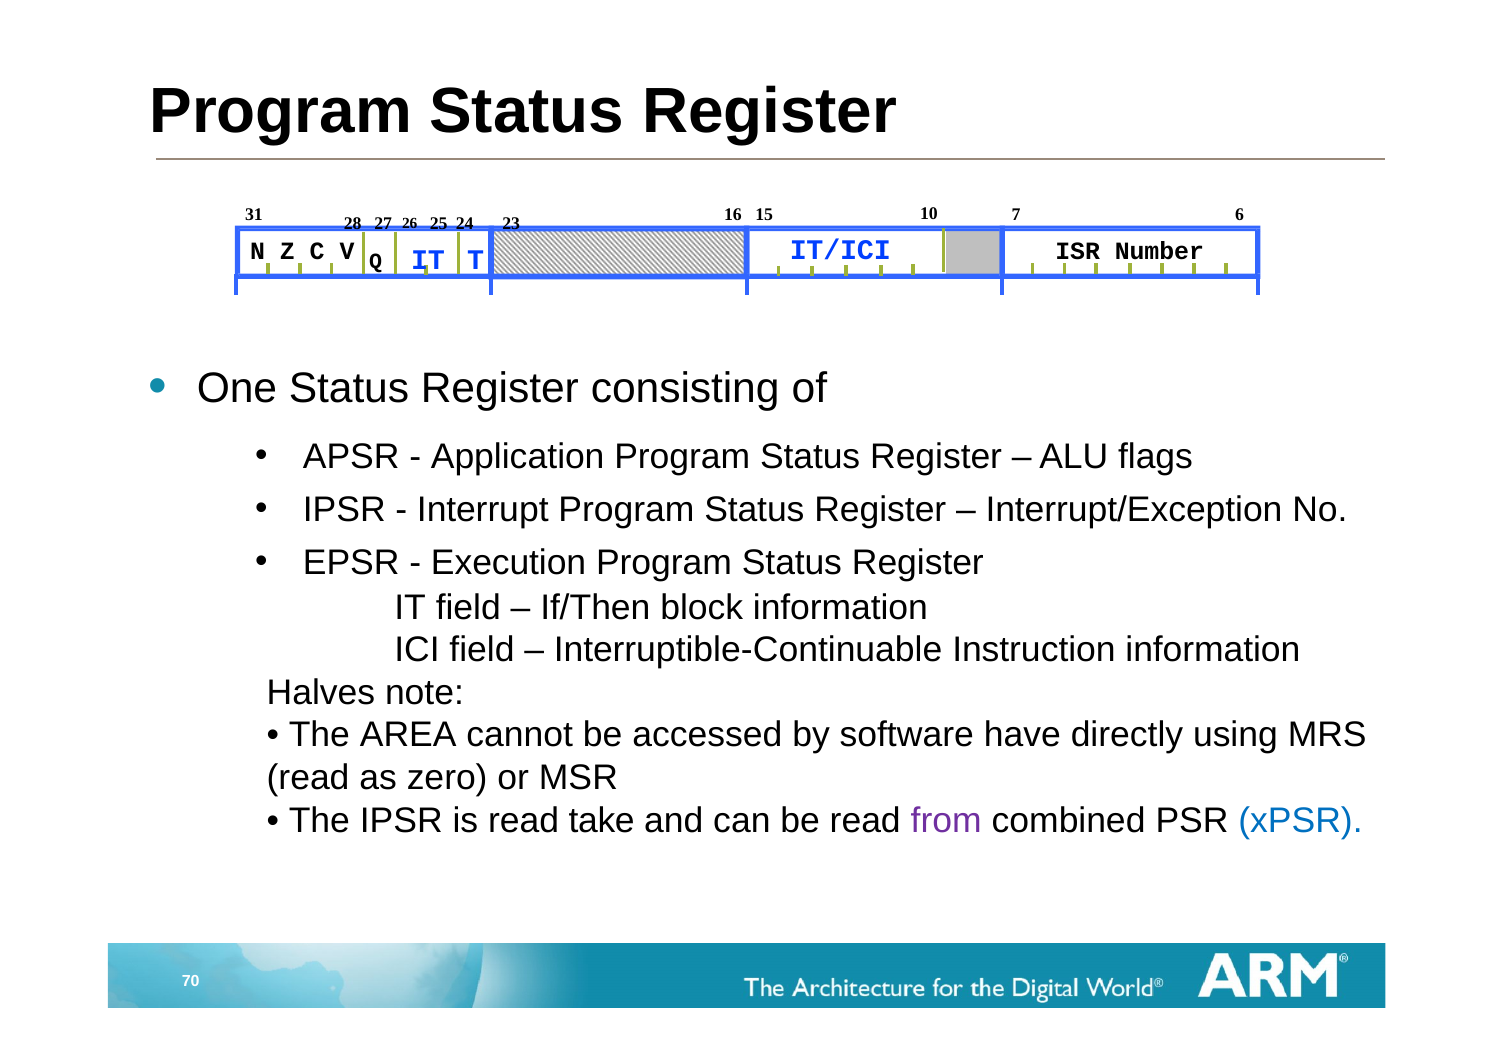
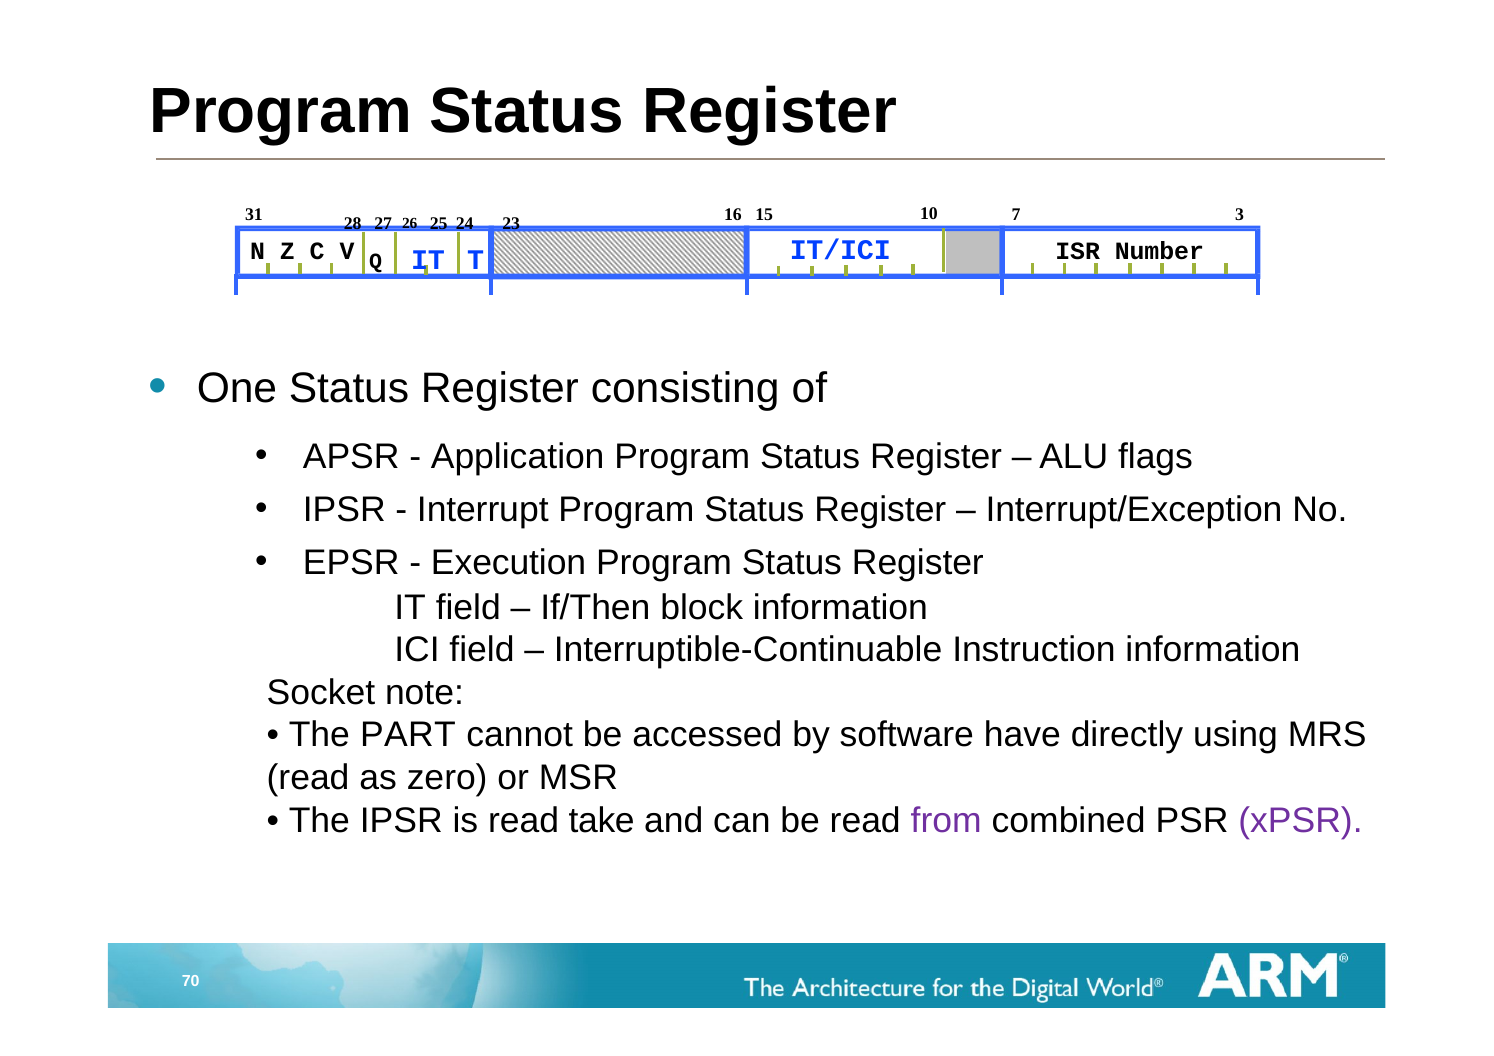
6: 6 -> 3 (1240, 214)
Halves: Halves -> Socket (321, 692)
AREA: AREA -> PART (408, 735)
xPSR colour: blue -> purple (1301, 820)
